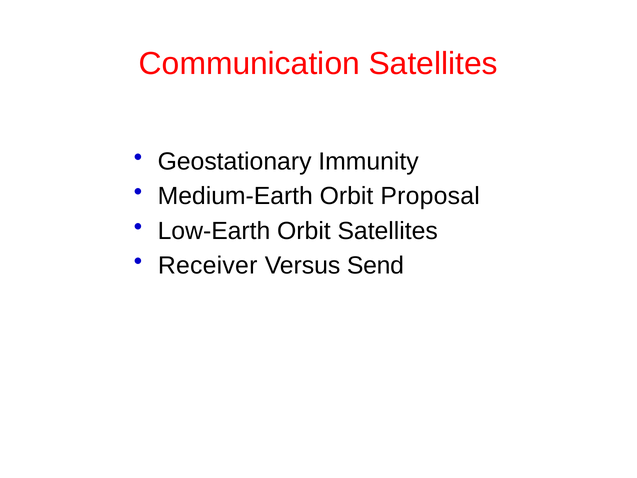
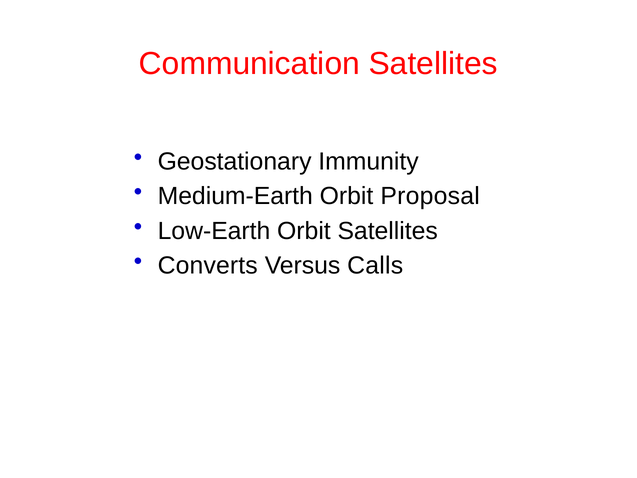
Receiver: Receiver -> Converts (208, 266)
Send: Send -> Calls (375, 266)
